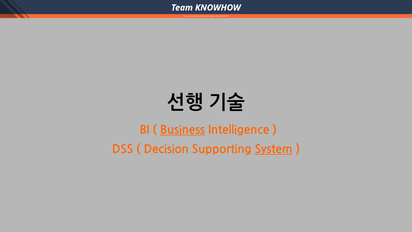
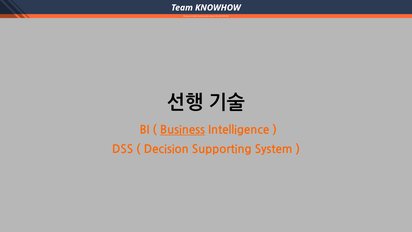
System underline: present -> none (274, 149)
